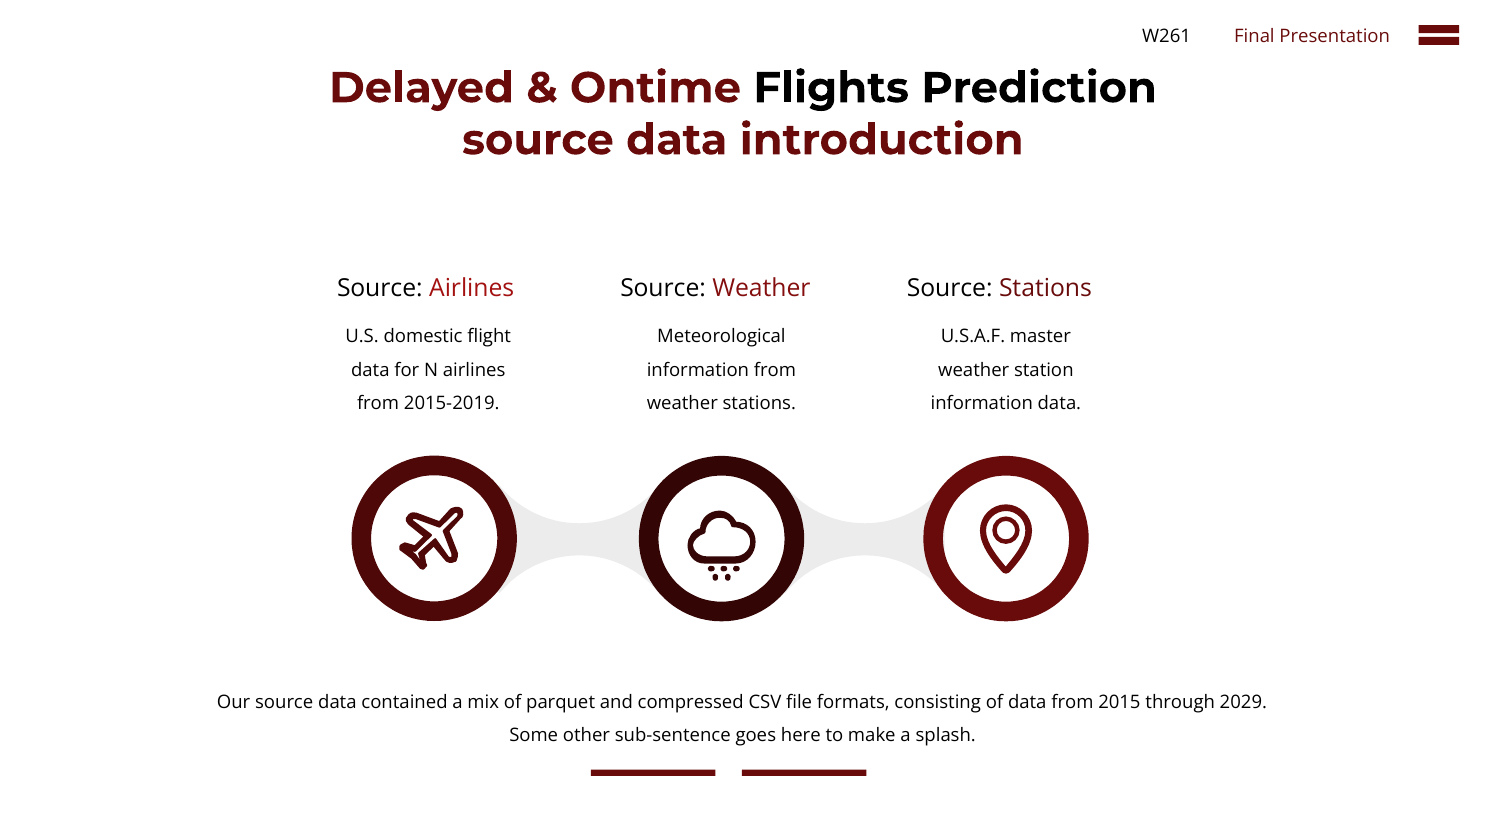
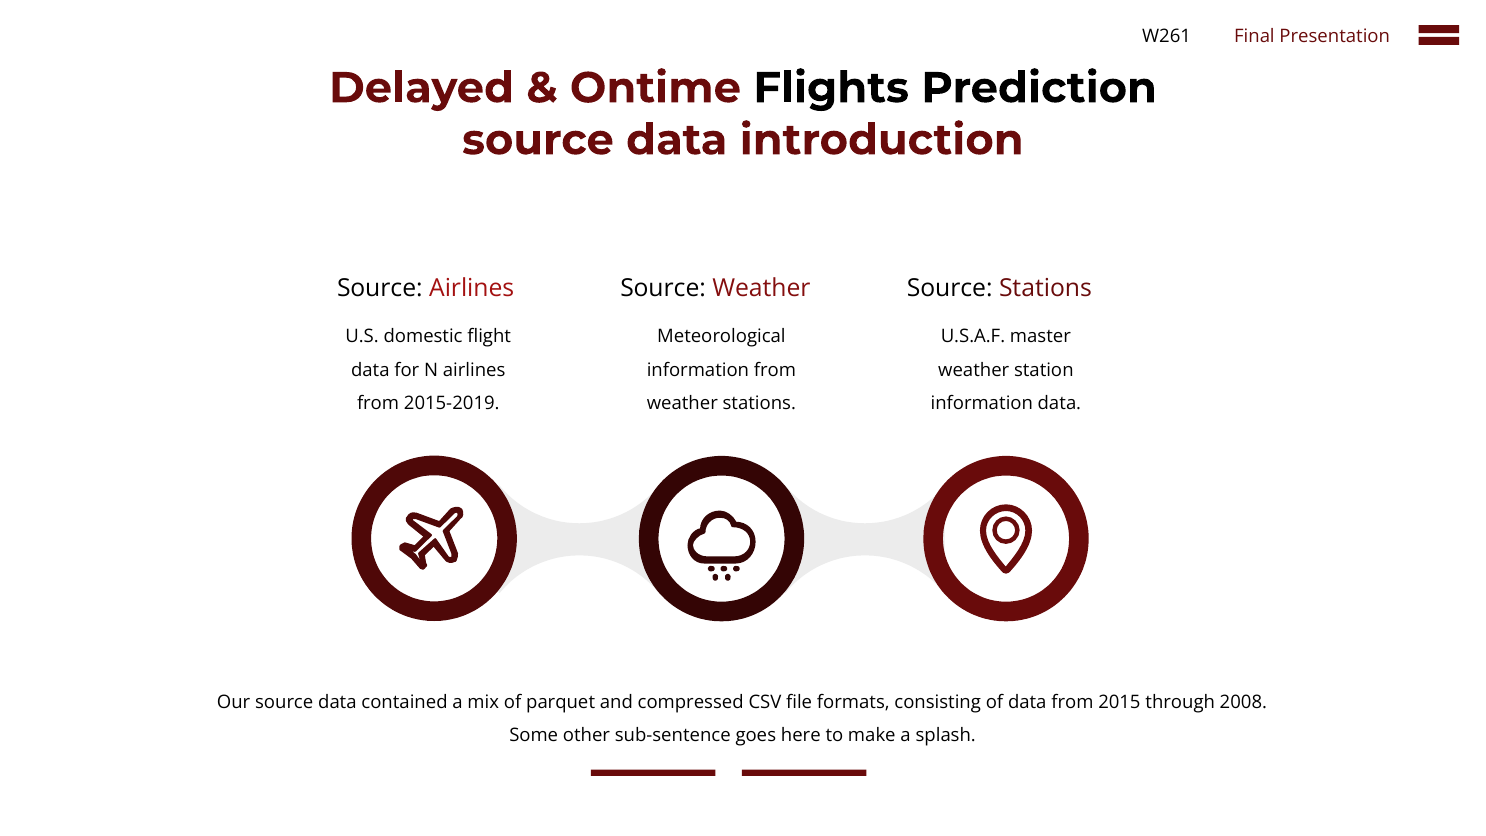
2029: 2029 -> 2008 (1243, 702)
